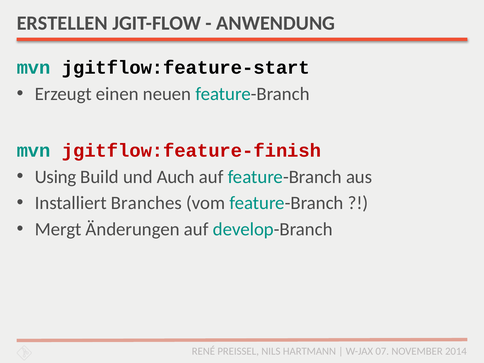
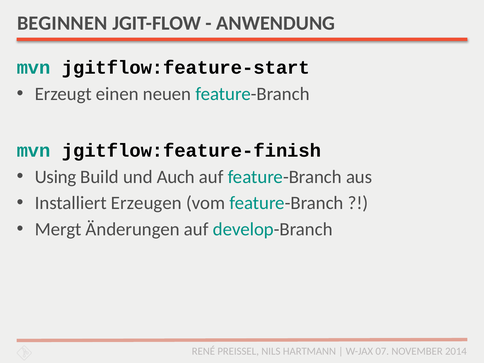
ERSTELLEN: ERSTELLEN -> BEGINNEN (62, 23)
jgitflow:feature-finish colour: red -> black (191, 150)
Branches: Branches -> Erzeugen (146, 203)
